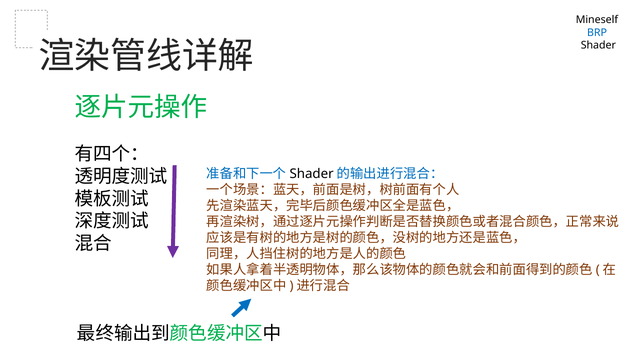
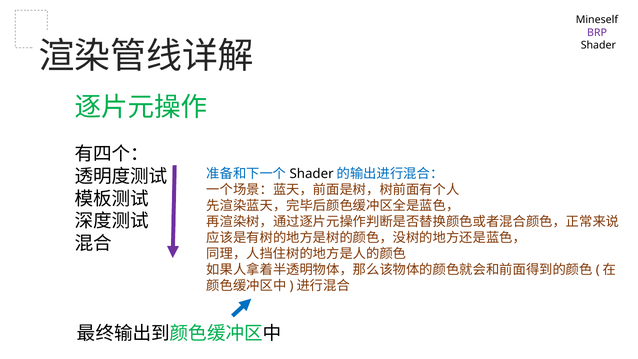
BRP colour: blue -> purple (597, 33)
